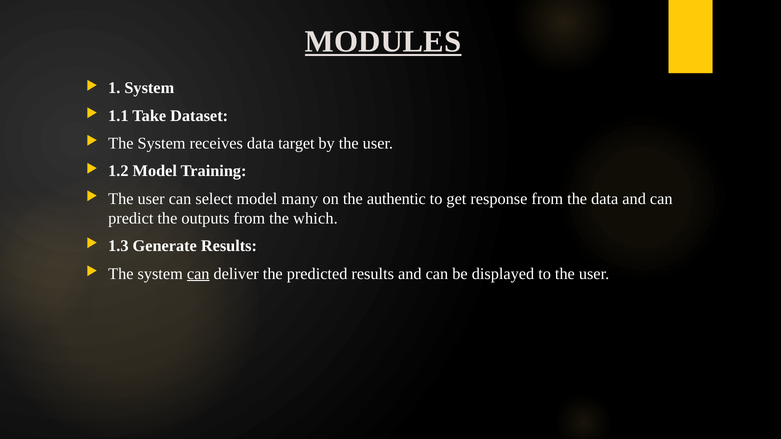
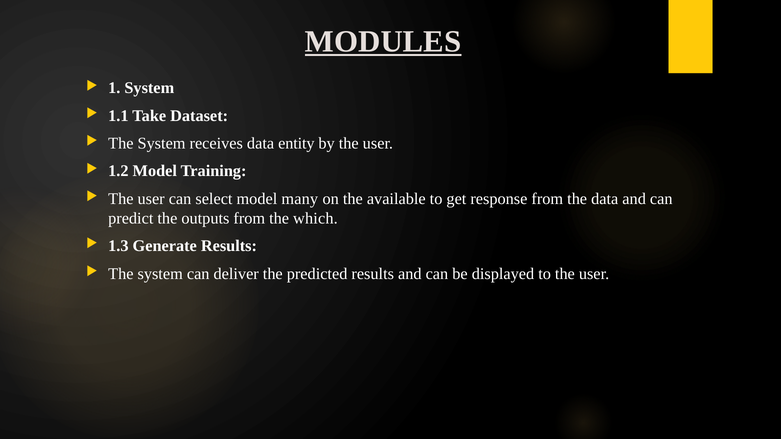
target: target -> entity (296, 144)
authentic: authentic -> available (396, 199)
can underline: present -> none (198, 274)
